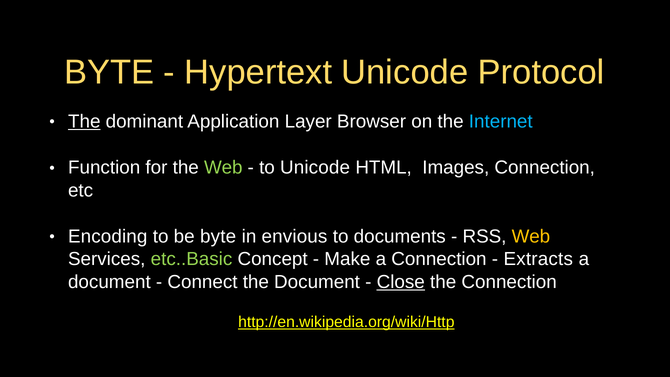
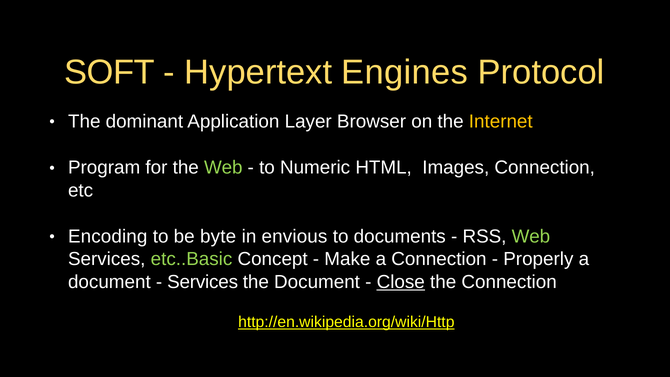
BYTE: BYTE -> SOFT (110, 72)
Hypertext Unicode: Unicode -> Engines (405, 72)
The underline: present -> none (84, 122)
Internet colour: light blue -> yellow (501, 122)
Function: Function -> Program (104, 168)
to Unicode: Unicode -> Numeric (315, 168)
Web colour: yellow -> light green (531, 236)
Extracts: Extracts -> Properly (538, 259)
Connect: Connect -> Services (203, 282)
